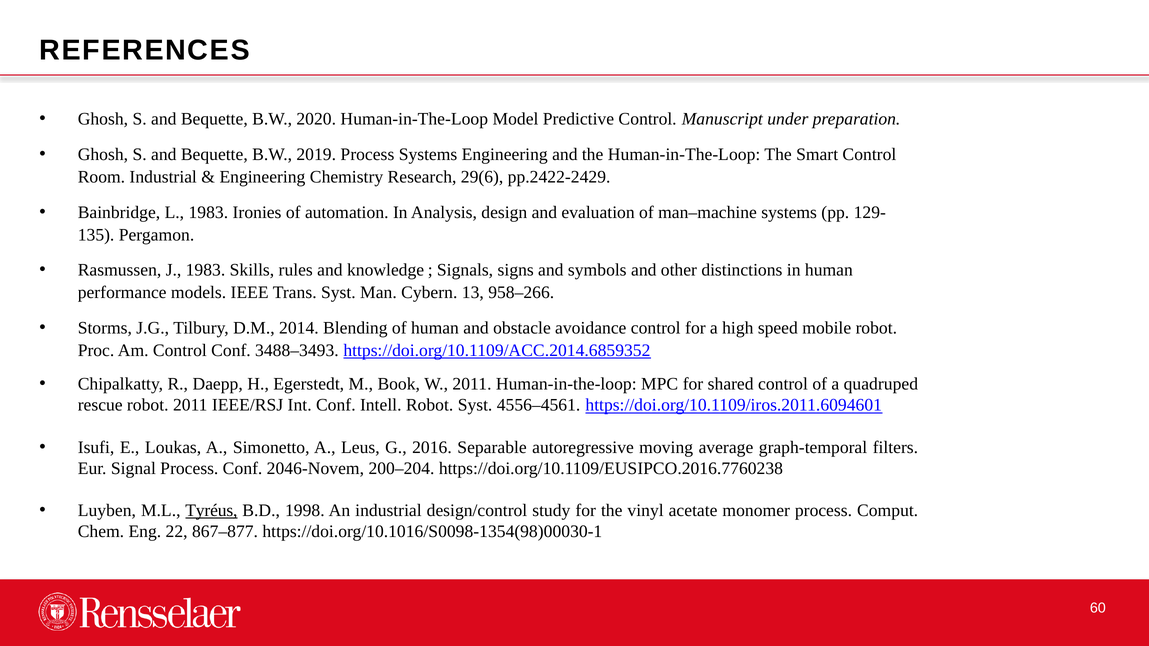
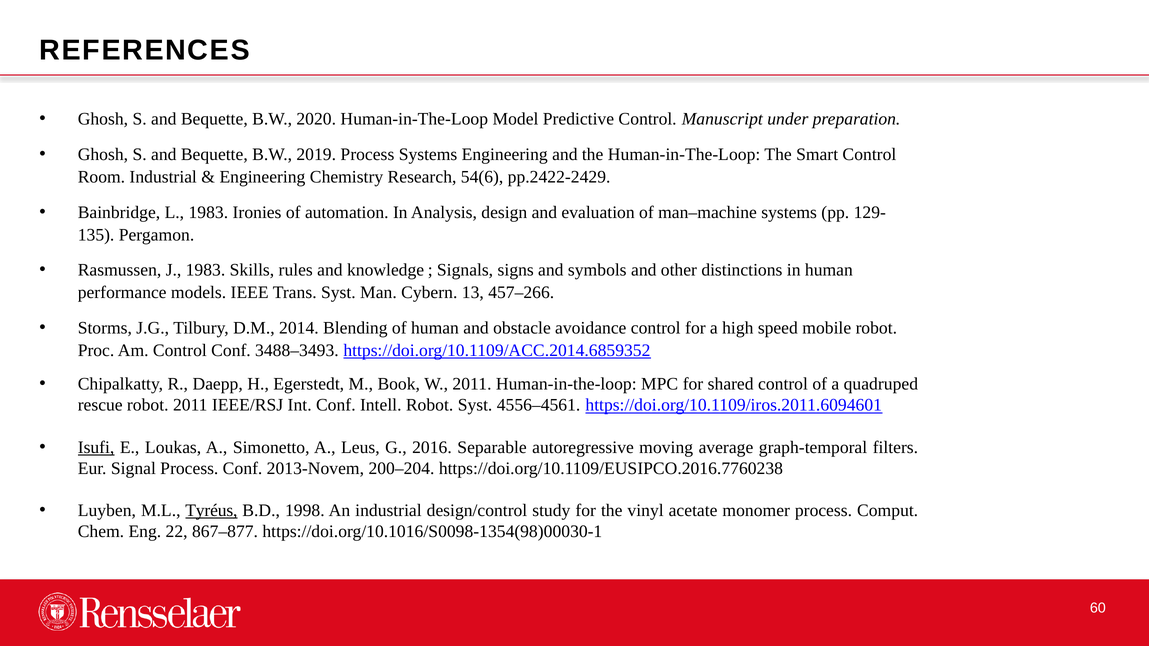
29(6: 29(6 -> 54(6 (482, 177)
958–266: 958–266 -> 457–266 (521, 293)
Isufi underline: none -> present (96, 448)
2046-Novem: 2046-Novem -> 2013-Novem (315, 469)
